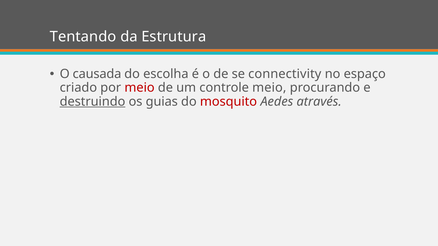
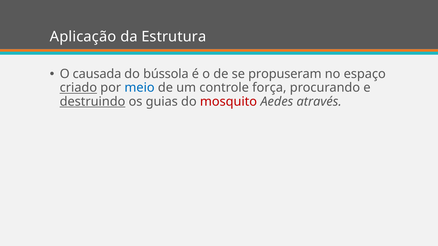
Tentando: Tentando -> Aplicação (83, 37)
escolha: escolha -> bússola (166, 74)
connectivity: connectivity -> propuseram (285, 74)
criado underline: none -> present (78, 88)
meio colour: red -> blue (140, 88)
controle meio: meio -> força (269, 88)
